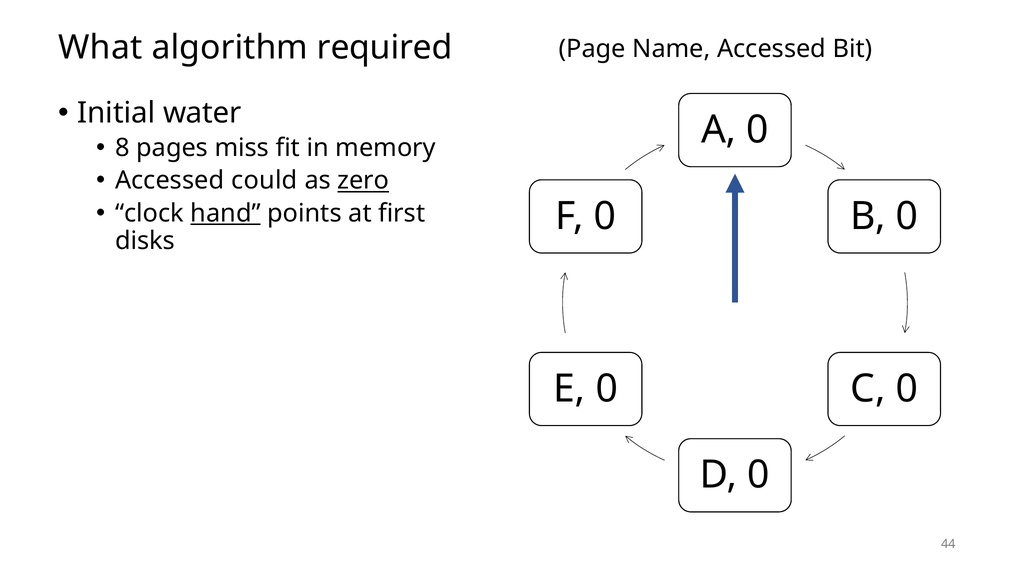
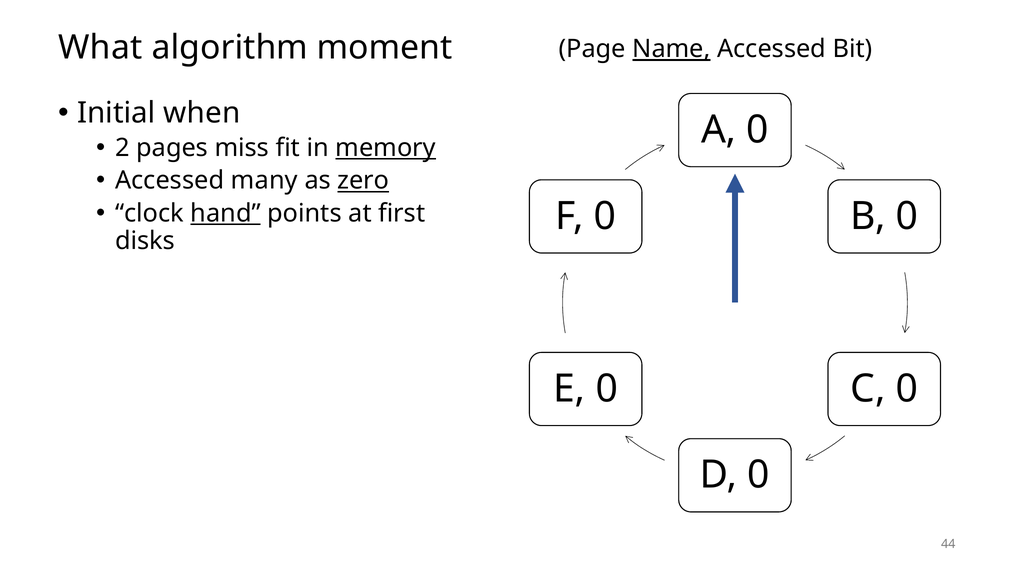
required: required -> moment (385, 47)
Name underline: none -> present (671, 49)
water: water -> when (202, 113)
8: 8 -> 2 (122, 148)
memory underline: none -> present (386, 148)
could: could -> many (264, 180)
